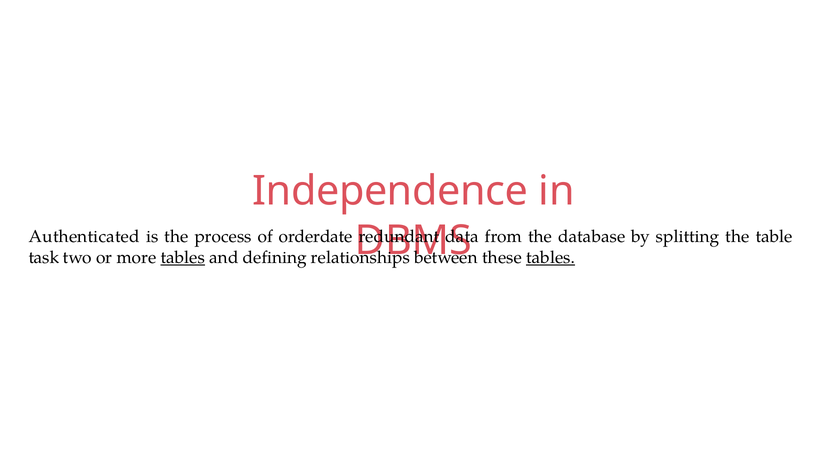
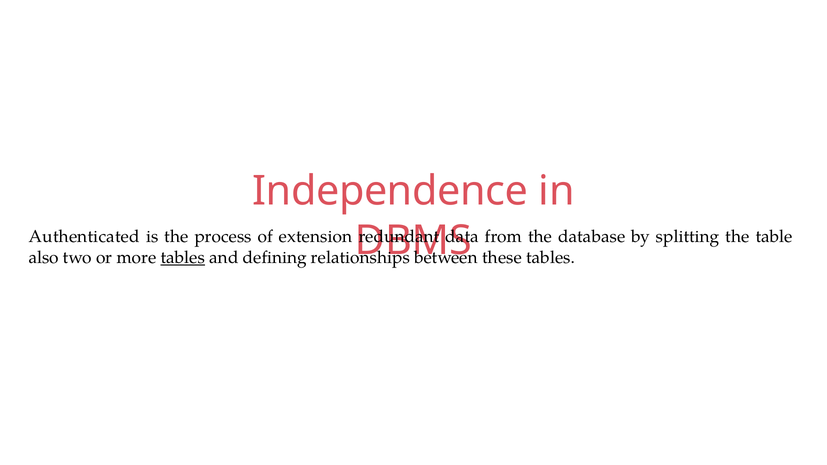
orderdate: orderdate -> extension (316, 237)
task: task -> also (44, 258)
tables underline: present -> none (551, 258)
